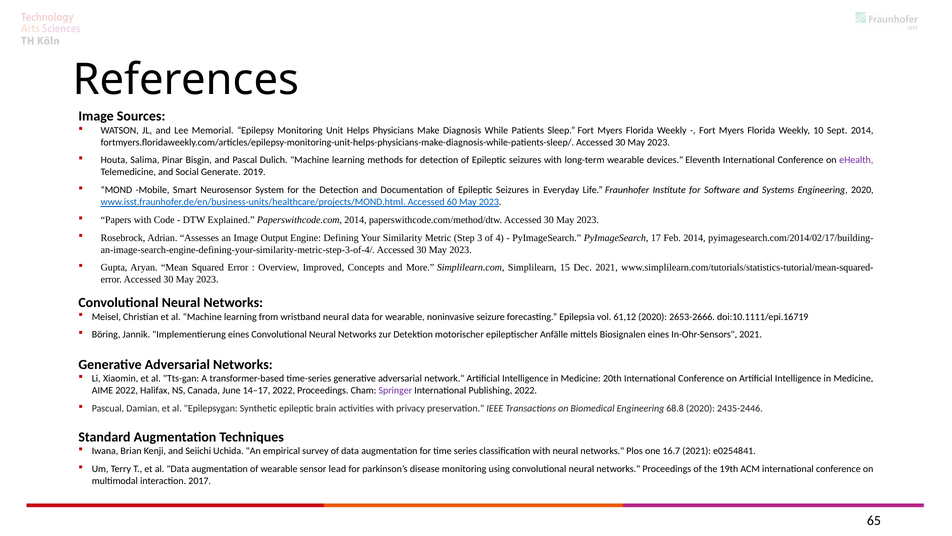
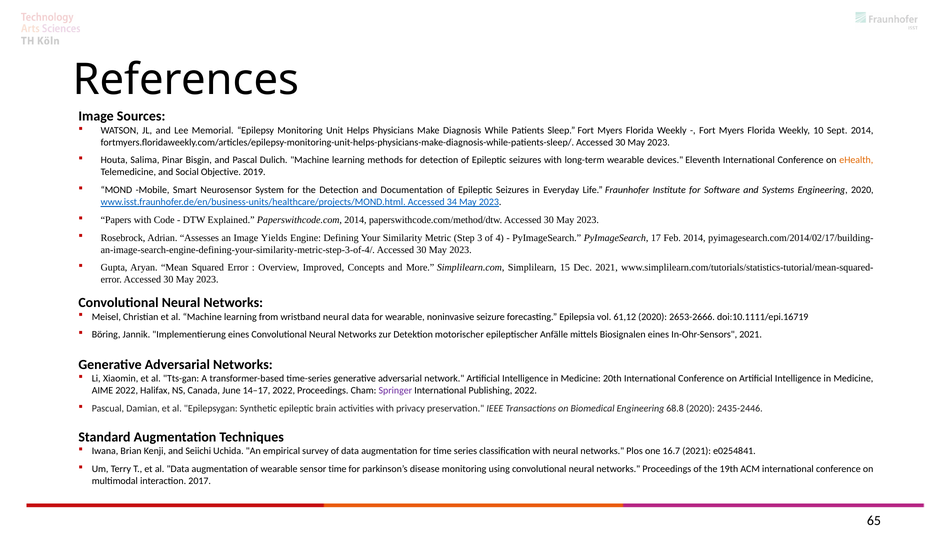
eHealth colour: purple -> orange (856, 160)
Generate: Generate -> Objective (221, 172)
60: 60 -> 34 (452, 202)
Output: Output -> Yields (274, 238)
sensor lead: lead -> time (337, 468)
